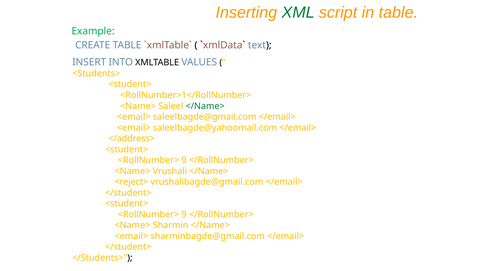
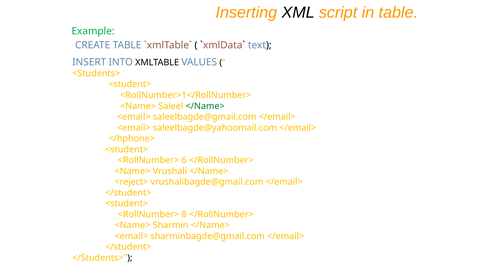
XML colour: green -> black (298, 13)
</address>: </address> -> </hphone> (132, 139)
9: 9 -> 6 (184, 160)
9: 9 -> 8 (184, 215)
